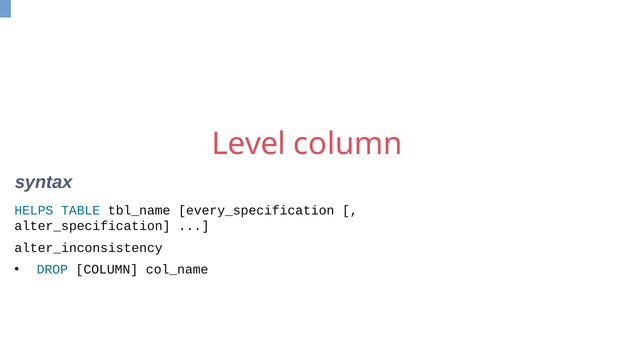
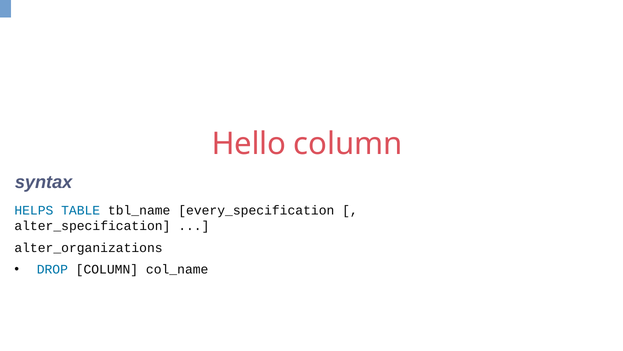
Level: Level -> Hello (249, 144)
alter_inconsistency: alter_inconsistency -> alter_organizations (89, 247)
